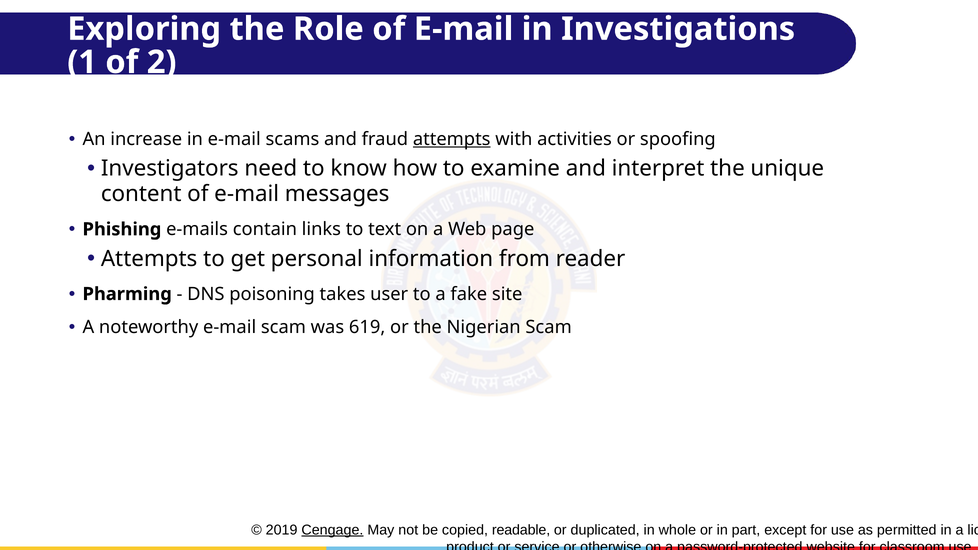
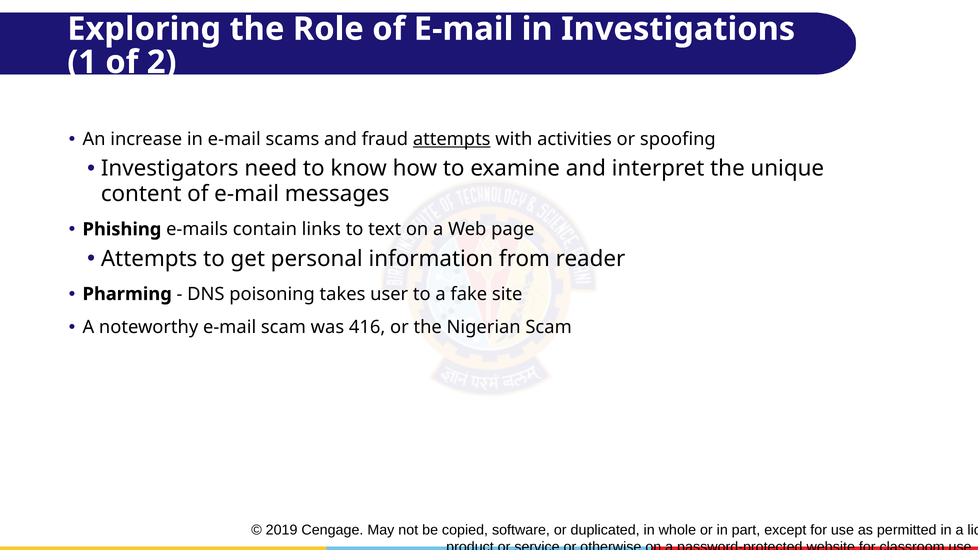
619: 619 -> 416 (367, 327)
Cengage underline: present -> none (332, 530)
readable: readable -> software (521, 530)
